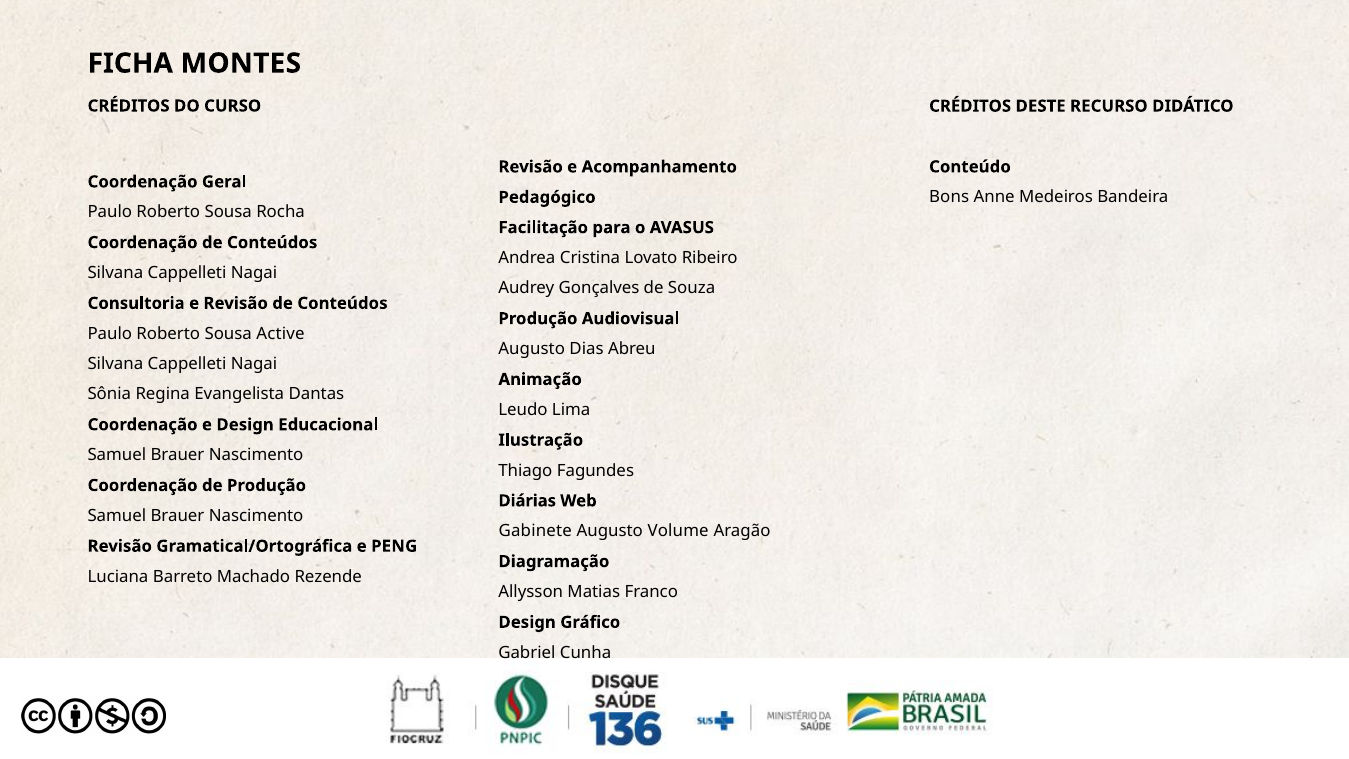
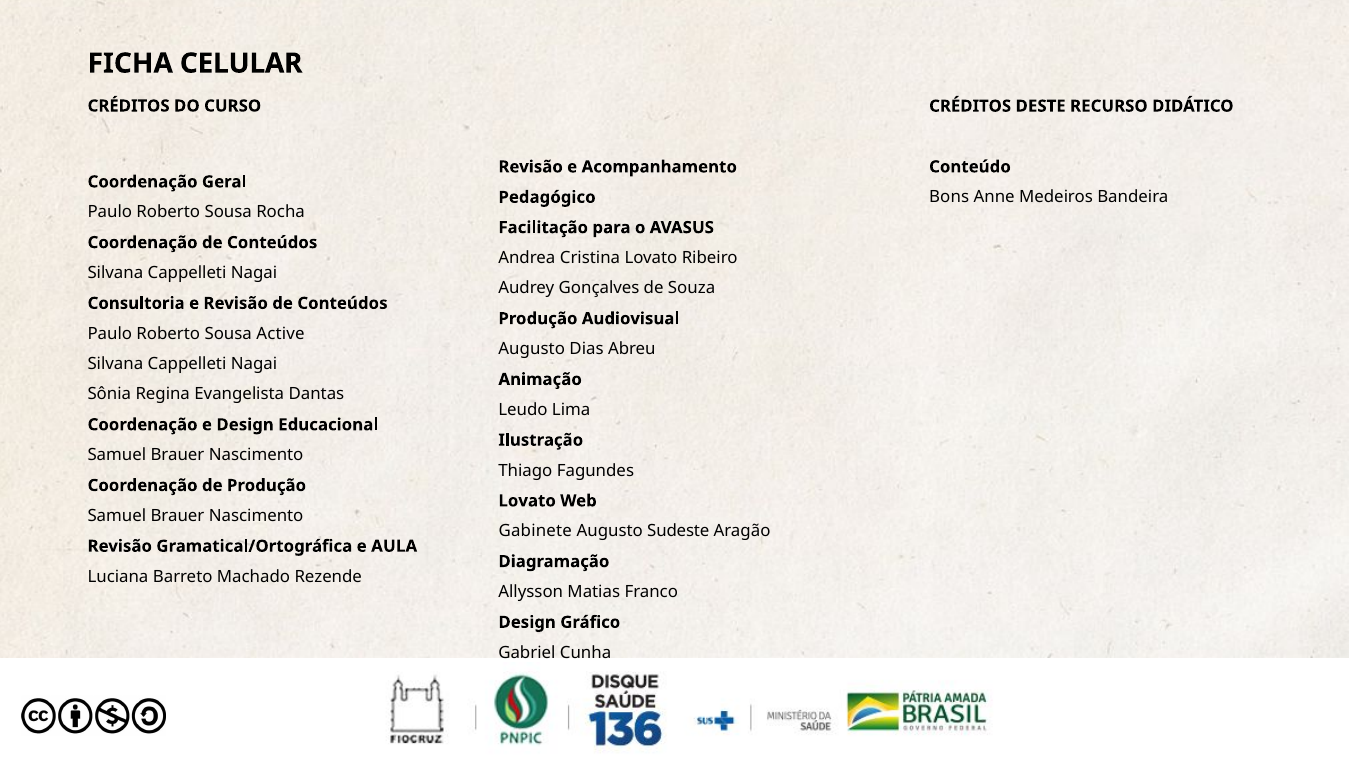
MONTES: MONTES -> CELULAR (241, 63)
Diárias: Diárias -> Lovato (527, 501)
Volume: Volume -> Sudeste (678, 531)
PENG: PENG -> AULA (394, 546)
